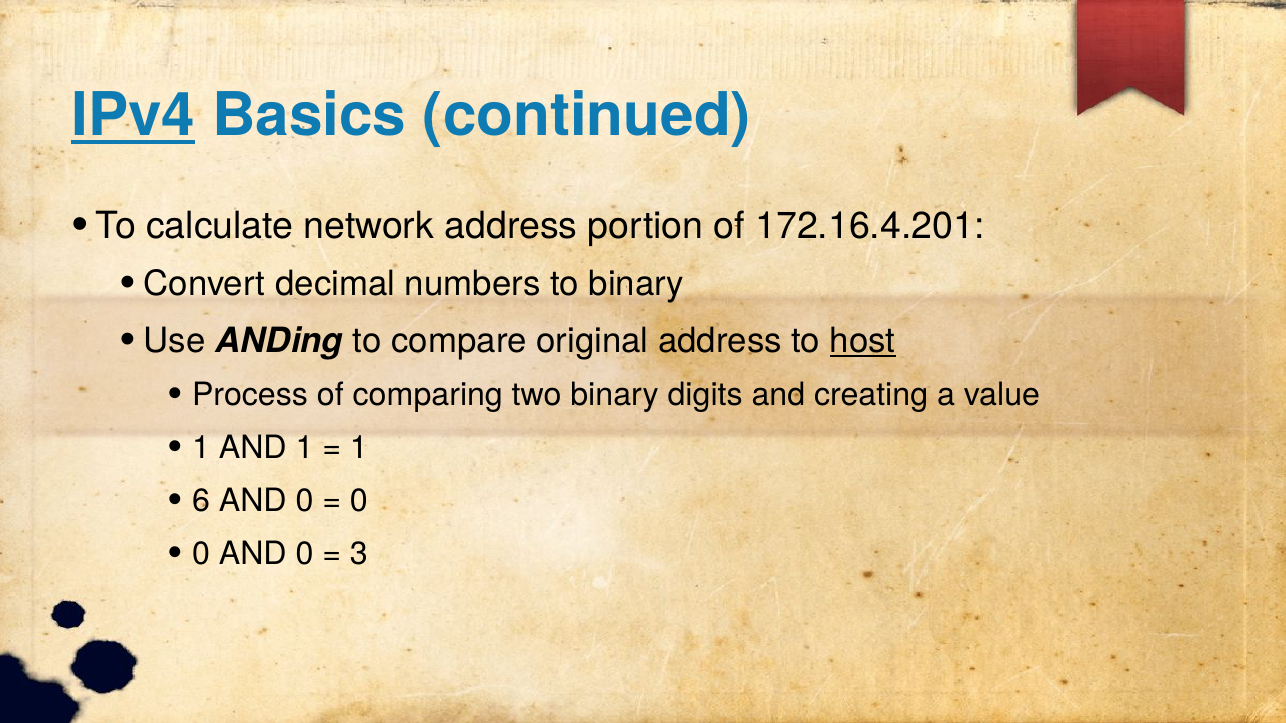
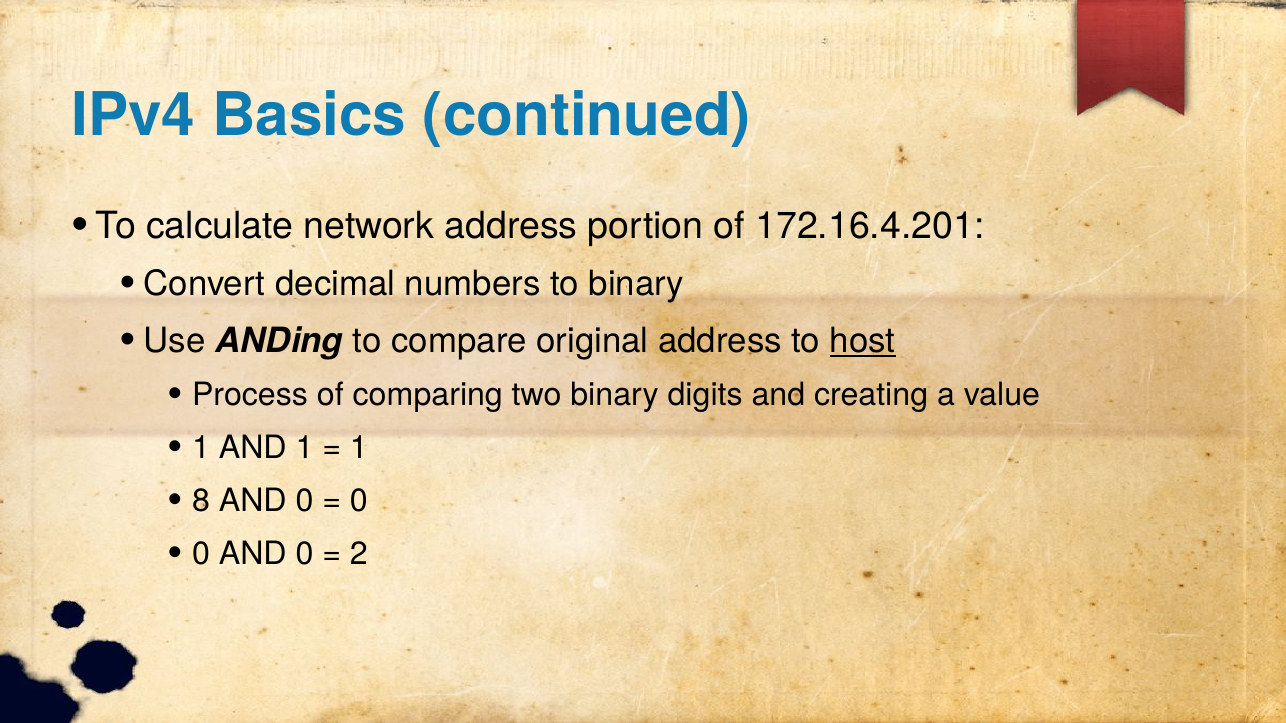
IPv4 underline: present -> none (133, 116)
6: 6 -> 8 (201, 501)
3: 3 -> 2 (359, 554)
